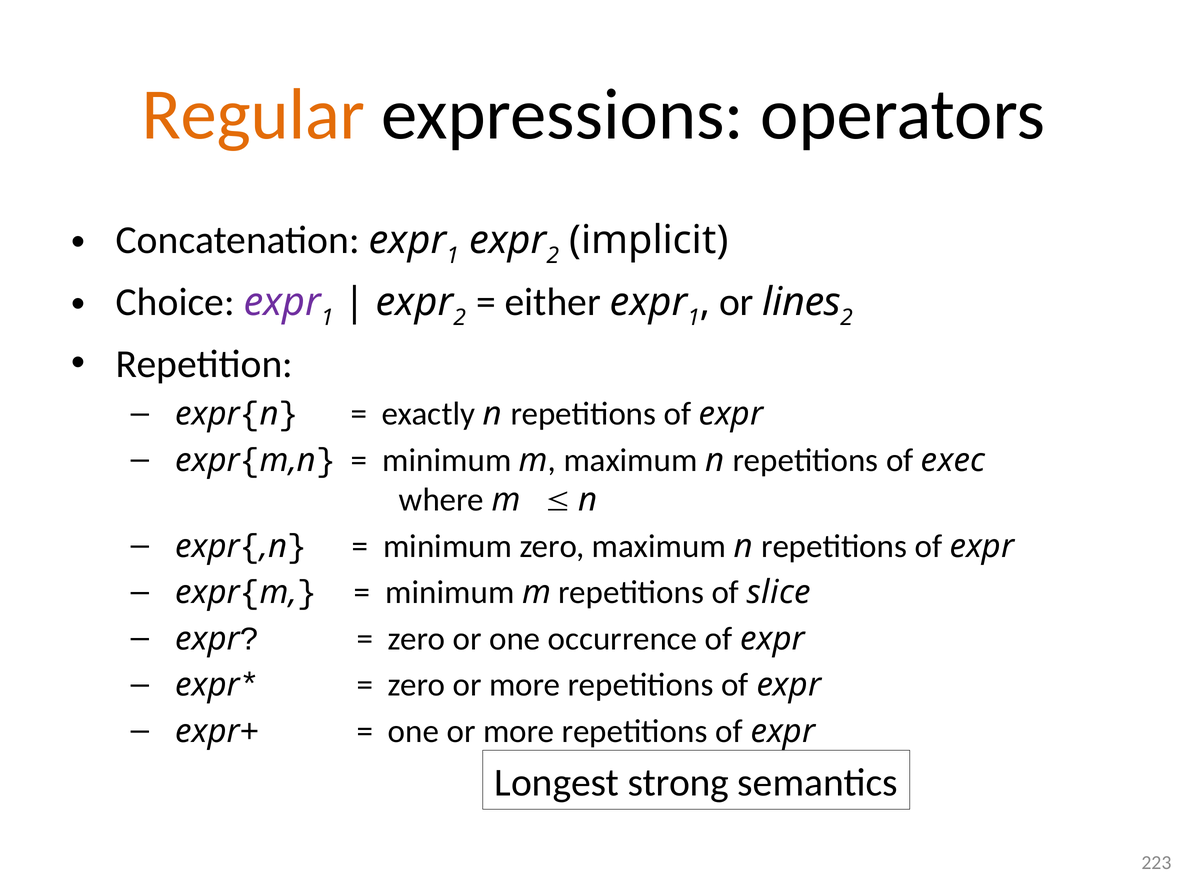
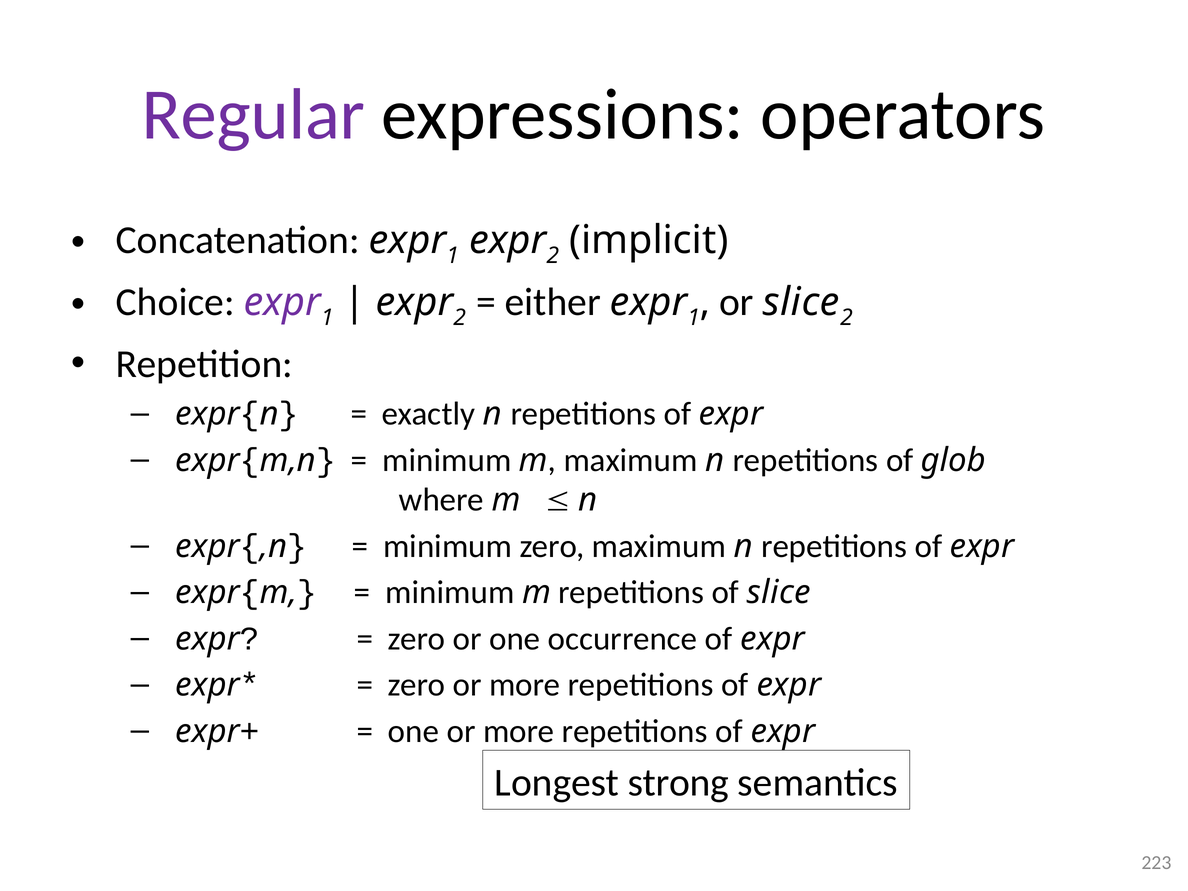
Regular colour: orange -> purple (253, 115)
or lines: lines -> slice (801, 302)
exec: exec -> glob (953, 460)
